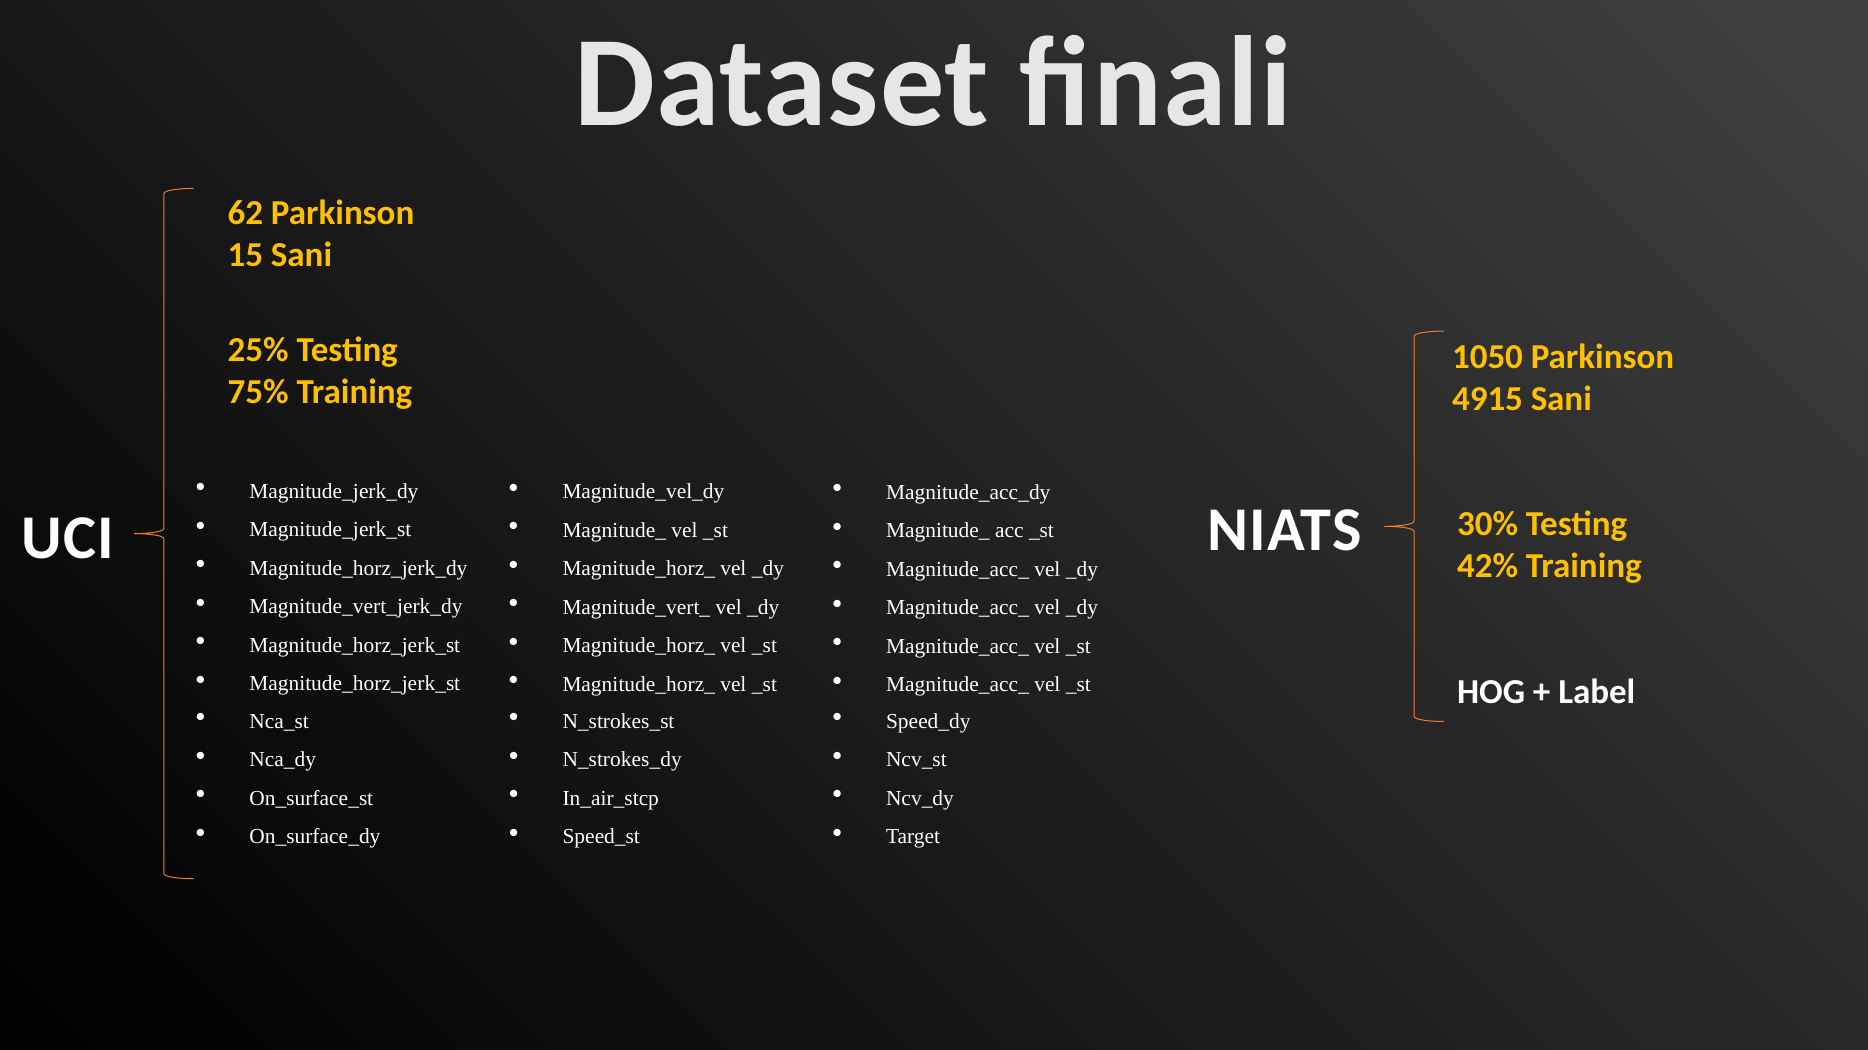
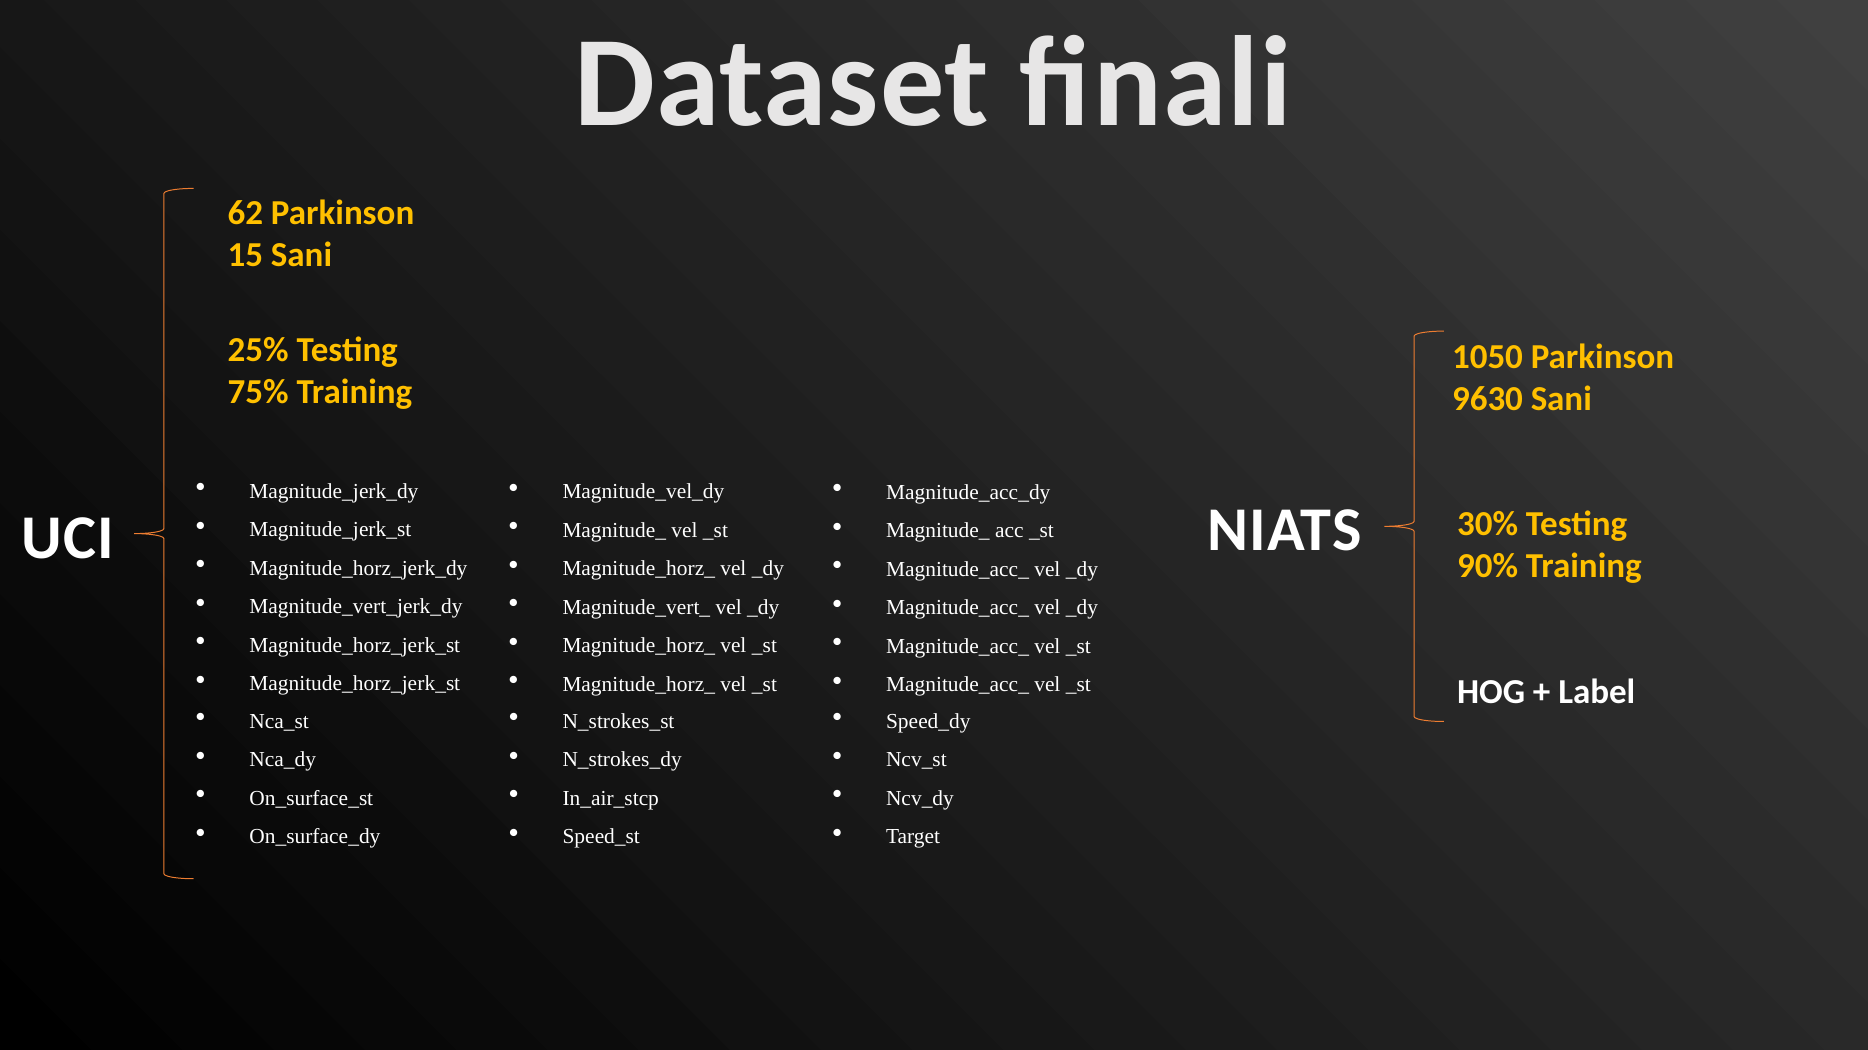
4915: 4915 -> 9630 (1488, 399)
42%: 42% -> 90% (1488, 567)
